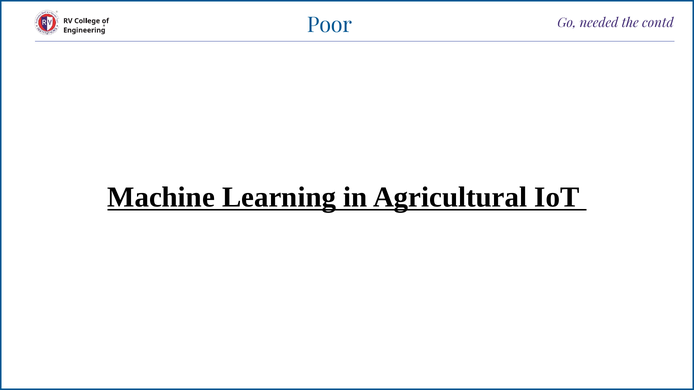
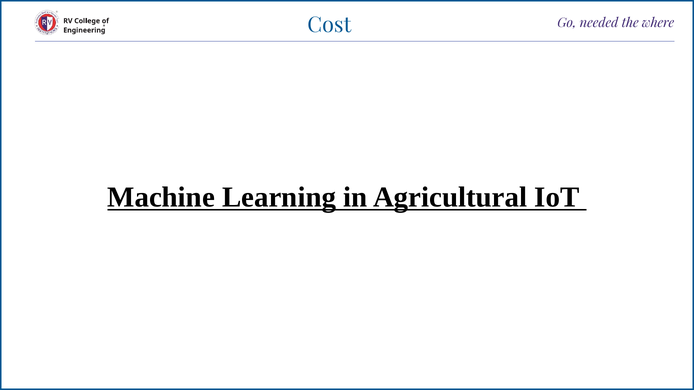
Poor: Poor -> Cost (329, 25)
contd: contd -> where (658, 23)
